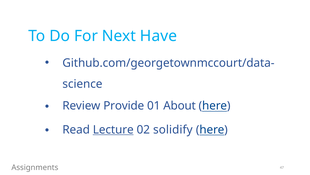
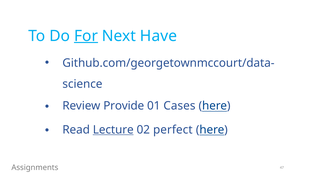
For underline: none -> present (86, 36)
About: About -> Cases (179, 106)
solidify: solidify -> perfect (173, 129)
